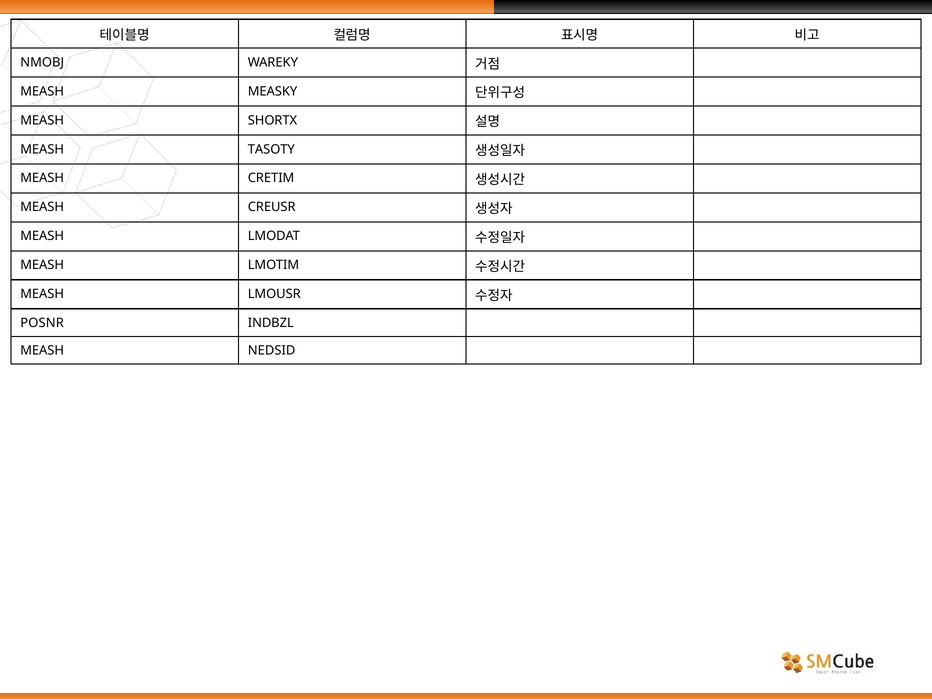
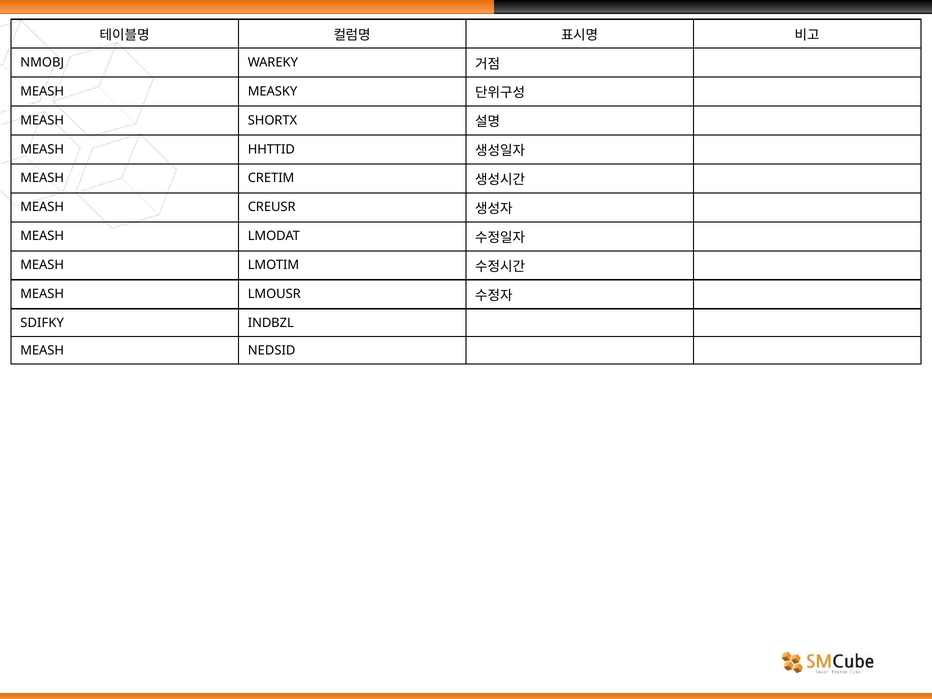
TASOTY: TASOTY -> HHTTID (271, 149)
POSNR: POSNR -> SDIFKY (42, 323)
